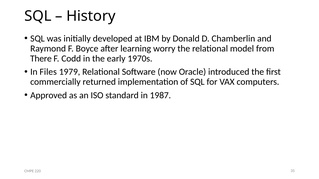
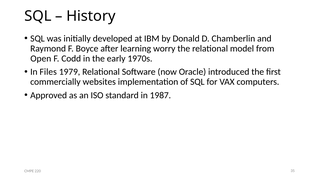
There: There -> Open (41, 59)
returned: returned -> websites (99, 82)
